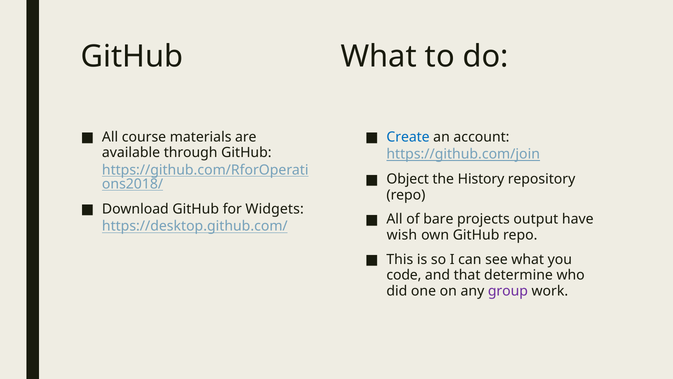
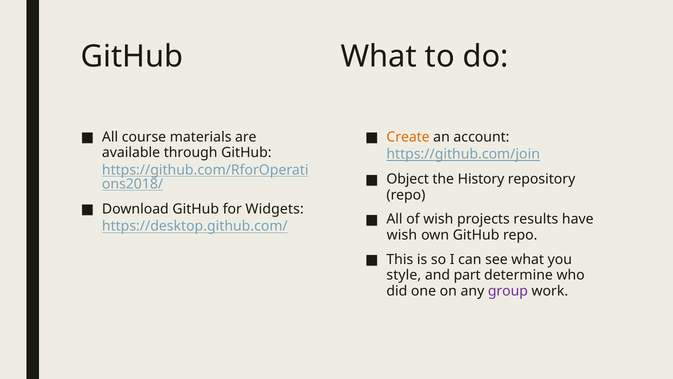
Create colour: blue -> orange (408, 137)
of bare: bare -> wish (438, 219)
output: output -> results (536, 219)
code: code -> style (404, 275)
that: that -> part (467, 275)
